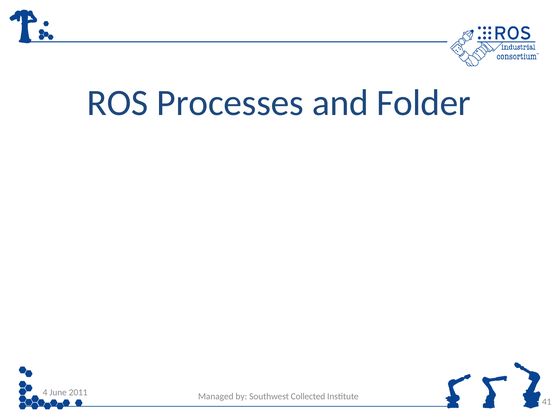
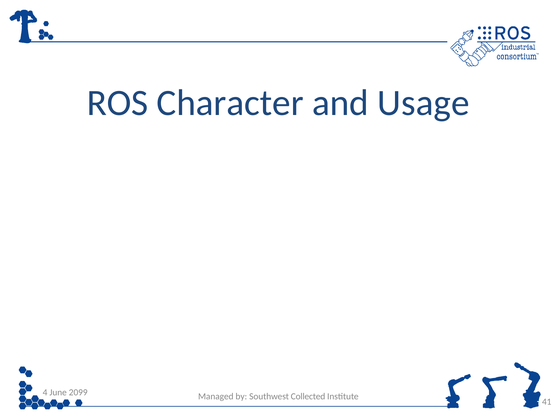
Processes: Processes -> Character (230, 103)
Folder: Folder -> Usage (423, 103)
2011: 2011 -> 2099 (78, 392)
